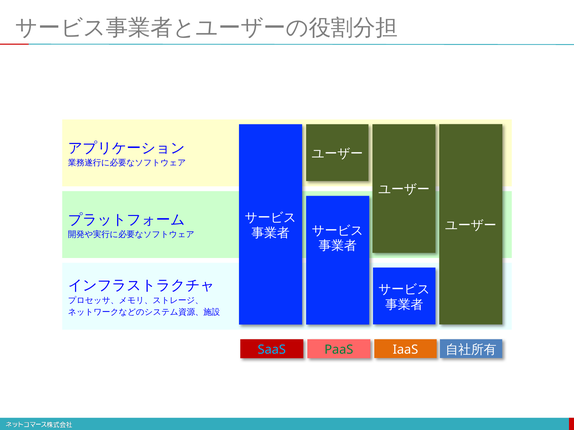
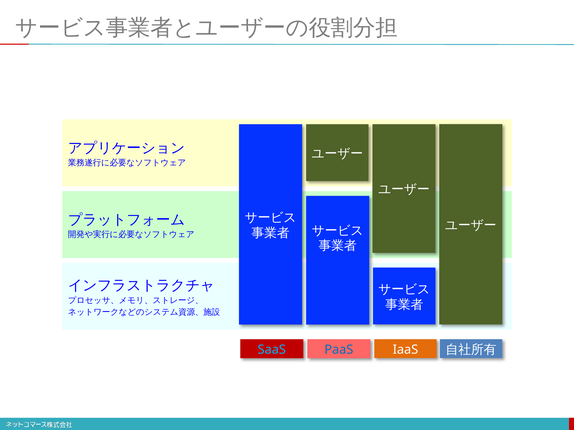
PaaS colour: green -> blue (339, 350)
